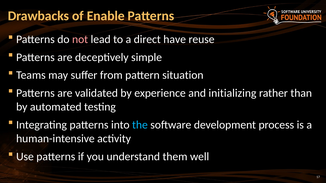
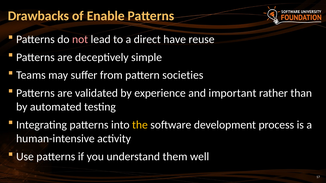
situation: situation -> societies (183, 75)
initializing: initializing -> important (232, 93)
the colour: light blue -> yellow (140, 125)
